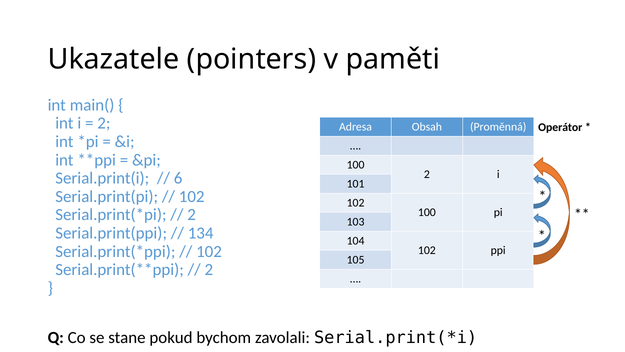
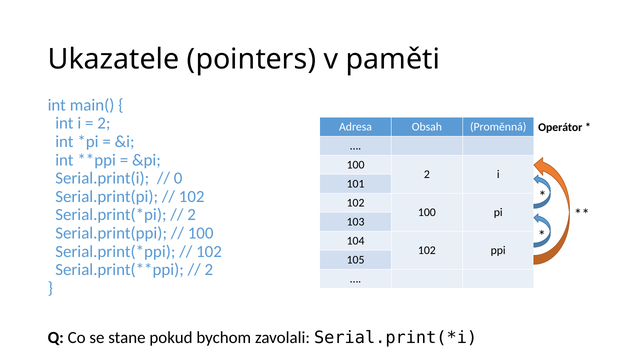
6: 6 -> 0 (178, 178)
134: 134 -> 100 (201, 233)
